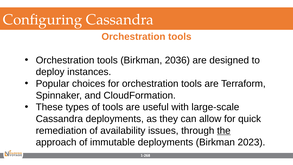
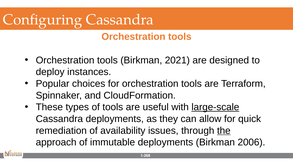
2036: 2036 -> 2021 (177, 60)
large-scale underline: none -> present (215, 107)
2023: 2023 -> 2006 (251, 142)
